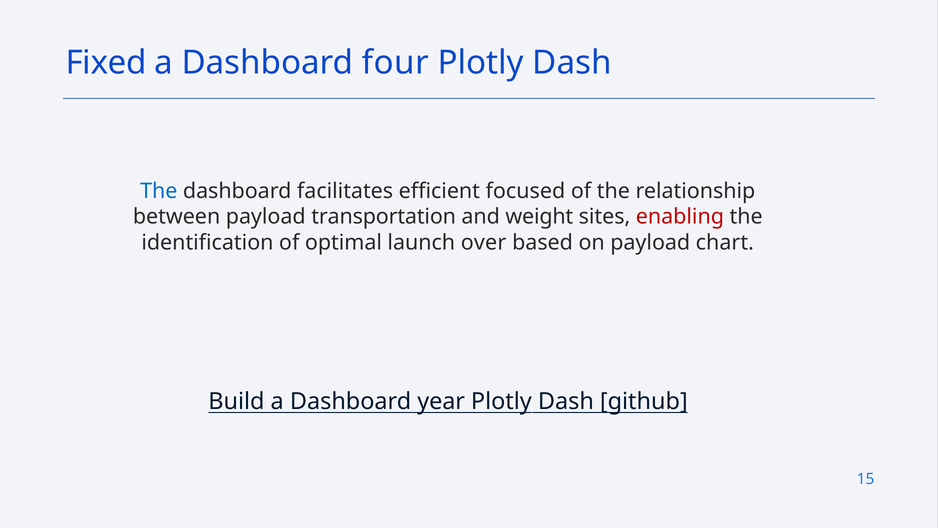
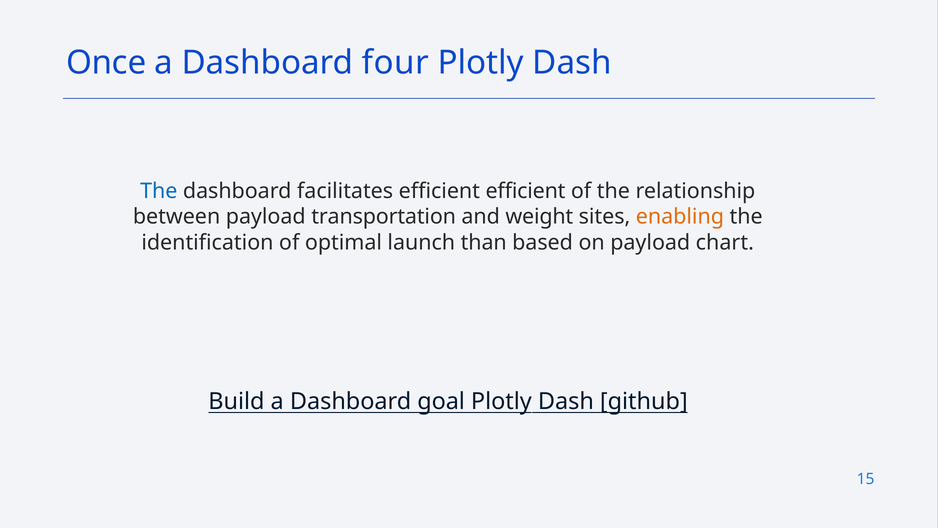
Fixed: Fixed -> Once (106, 63)
efficient focused: focused -> efficient (526, 191)
enabling colour: red -> orange (680, 217)
over: over -> than (484, 242)
year: year -> goal (441, 401)
